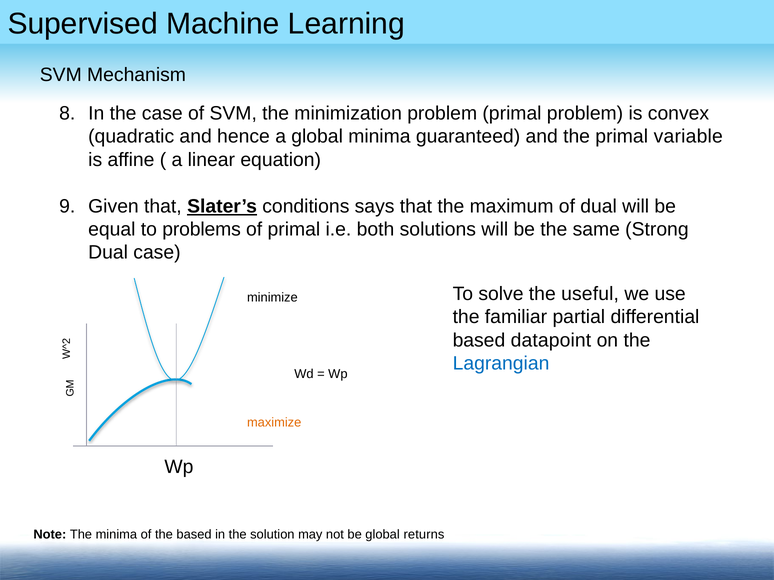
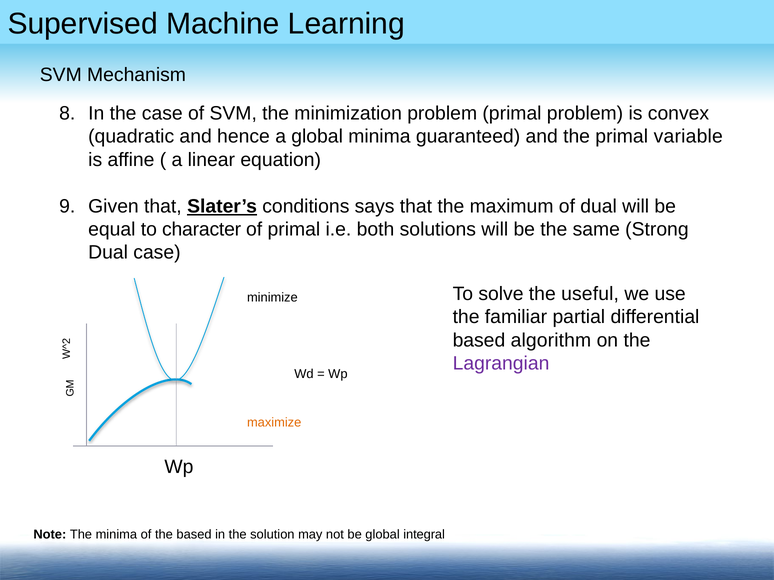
problems: problems -> character (202, 230)
datapoint: datapoint -> algorithm (551, 341)
Lagrangian colour: blue -> purple (501, 364)
returns: returns -> integral (424, 535)
